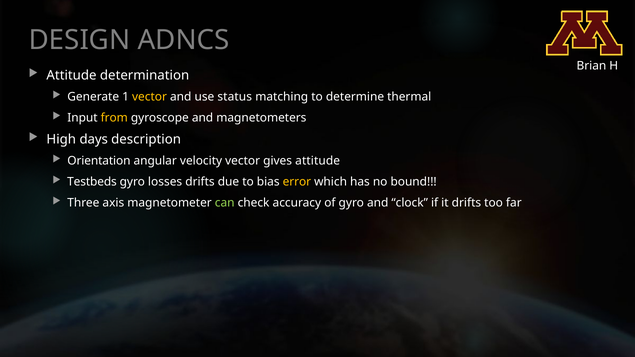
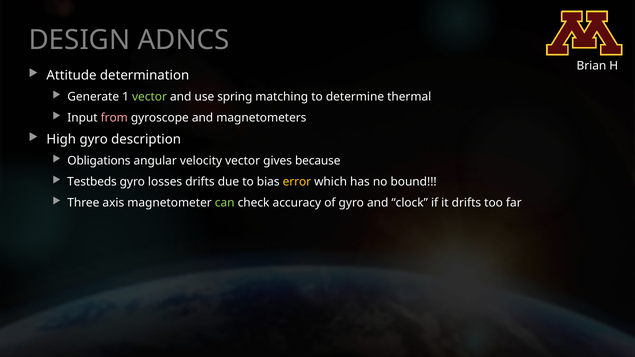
vector colour: yellow -> light green (150, 97)
status: status -> spring (235, 97)
from colour: yellow -> pink (114, 118)
High days: days -> gyro (94, 139)
Orientation: Orientation -> Obligations (99, 161)
gives attitude: attitude -> because (318, 161)
